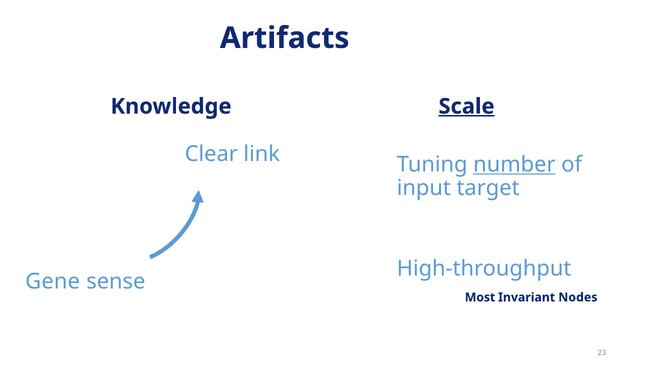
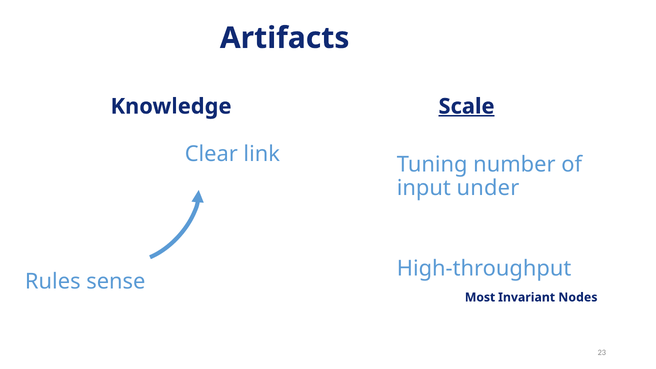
number underline: present -> none (514, 165)
target: target -> under (488, 188)
Gene: Gene -> Rules (53, 281)
